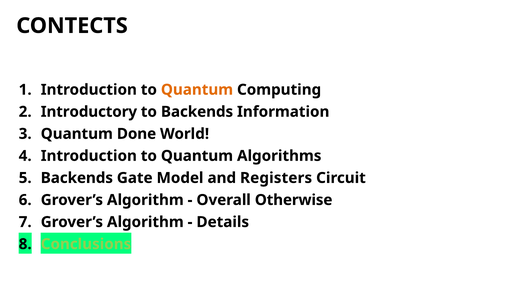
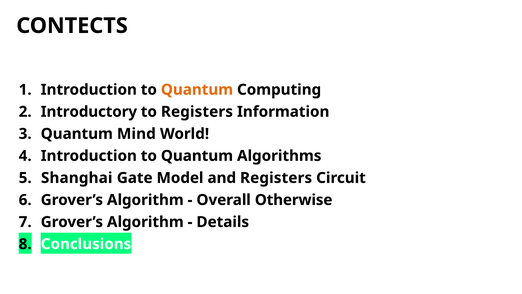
to Backends: Backends -> Registers (197, 112)
Done: Done -> Mind (136, 134)
Backends: Backends -> Shanghai (77, 178)
Conclusions colour: light green -> white (86, 244)
